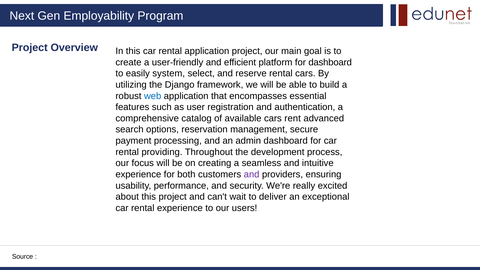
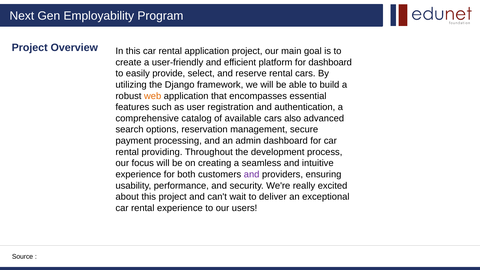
system: system -> provide (169, 74)
web colour: blue -> orange (153, 96)
rent: rent -> also (293, 118)
